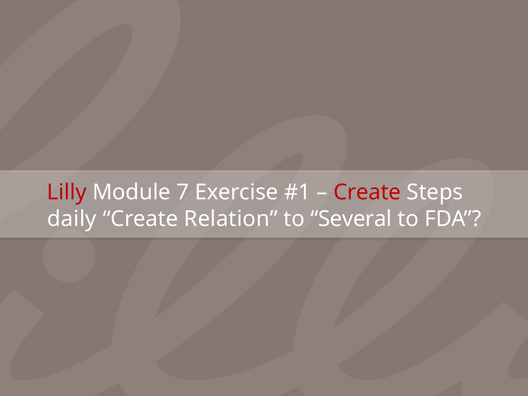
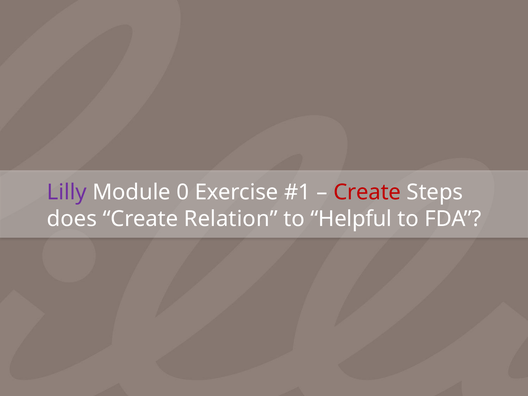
Lilly colour: red -> purple (67, 192)
7: 7 -> 0 (183, 192)
daily: daily -> does (72, 219)
Several: Several -> Helpful (351, 219)
